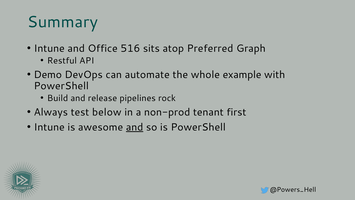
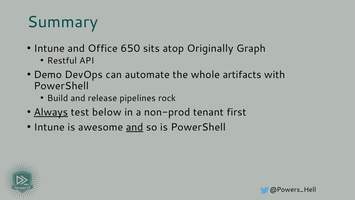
516: 516 -> 650 (130, 48)
Preferred: Preferred -> Originally (210, 48)
example: example -> artifacts (242, 75)
Always underline: none -> present (51, 112)
